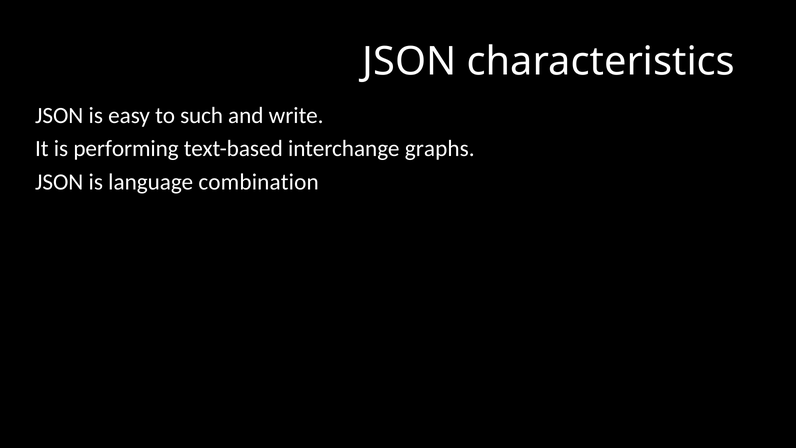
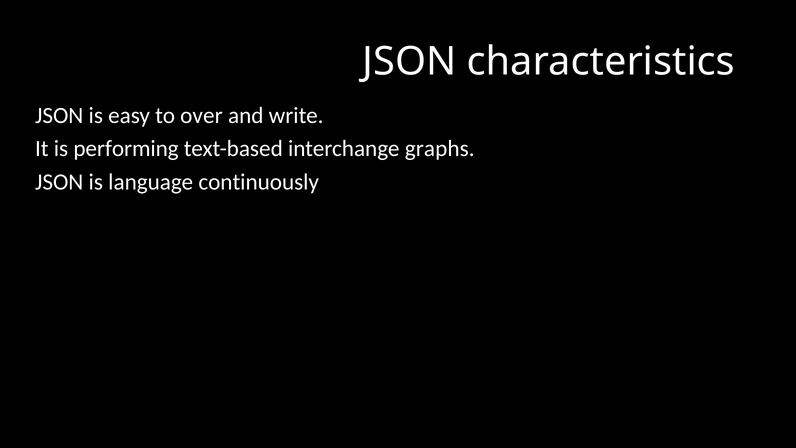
such: such -> over (201, 115)
combination: combination -> continuously (259, 182)
